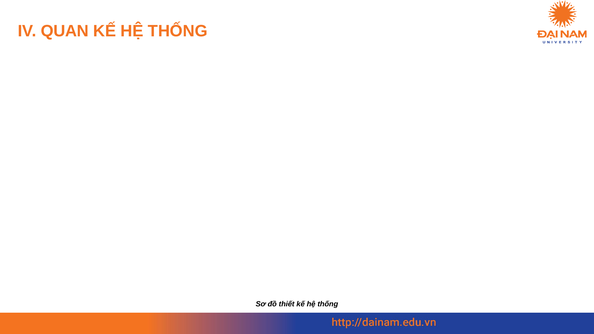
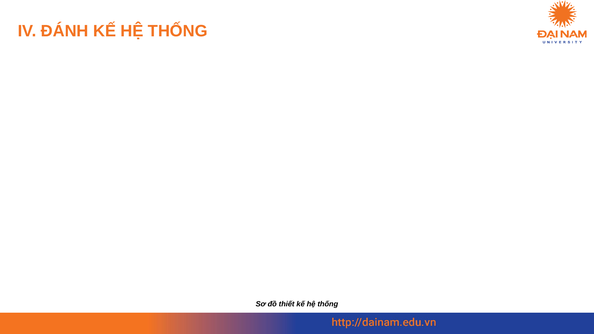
QUAN: QUAN -> ĐÁNH (65, 31)
